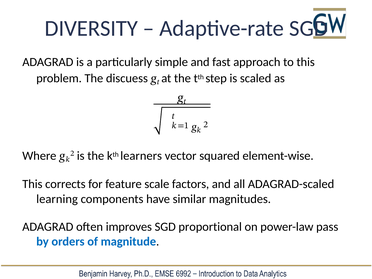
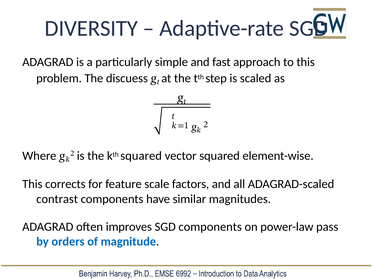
kth learners: learners -> squared (141, 156)
learning: learning -> contrast (57, 199)
SGD proportional: proportional -> components (210, 227)
